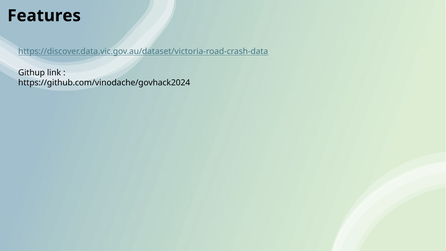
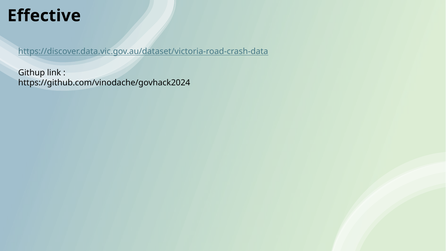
Features: Features -> Effective (44, 16)
